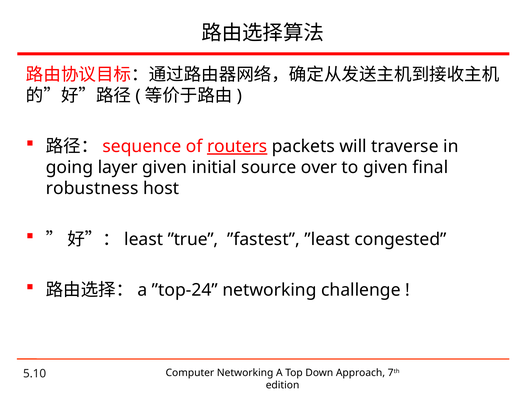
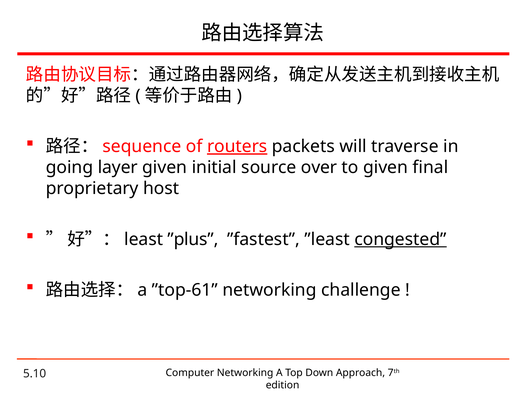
robustness: robustness -> proprietary (92, 189)
”true: ”true -> ”plus (193, 240)
congested underline: none -> present (400, 240)
”top-24: ”top-24 -> ”top-61 (185, 290)
